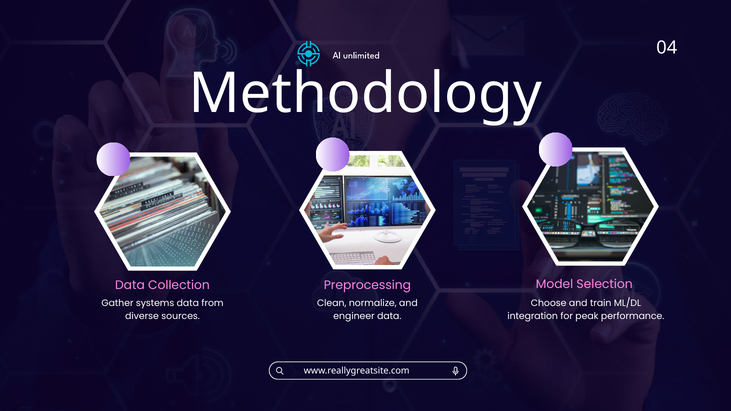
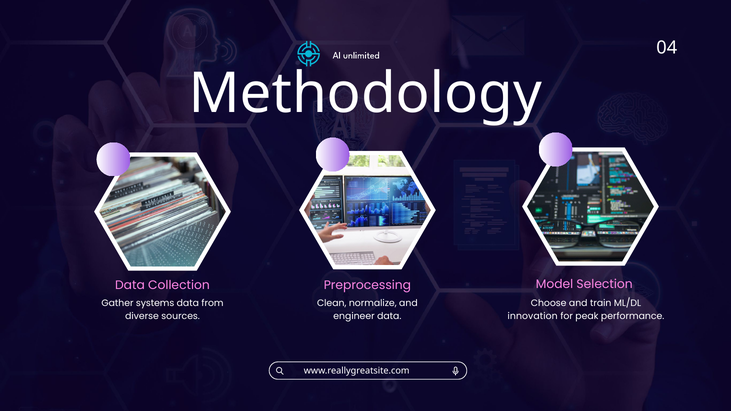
integration: integration -> innovation (533, 316)
